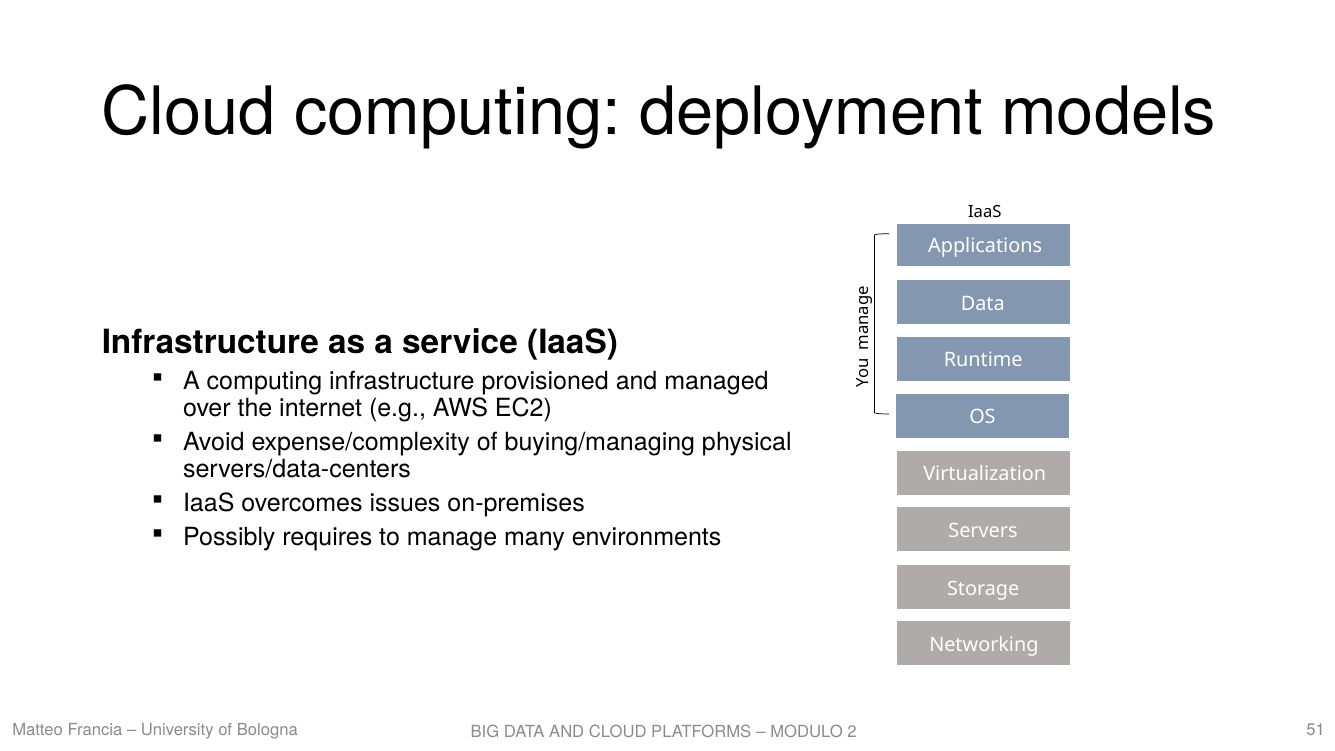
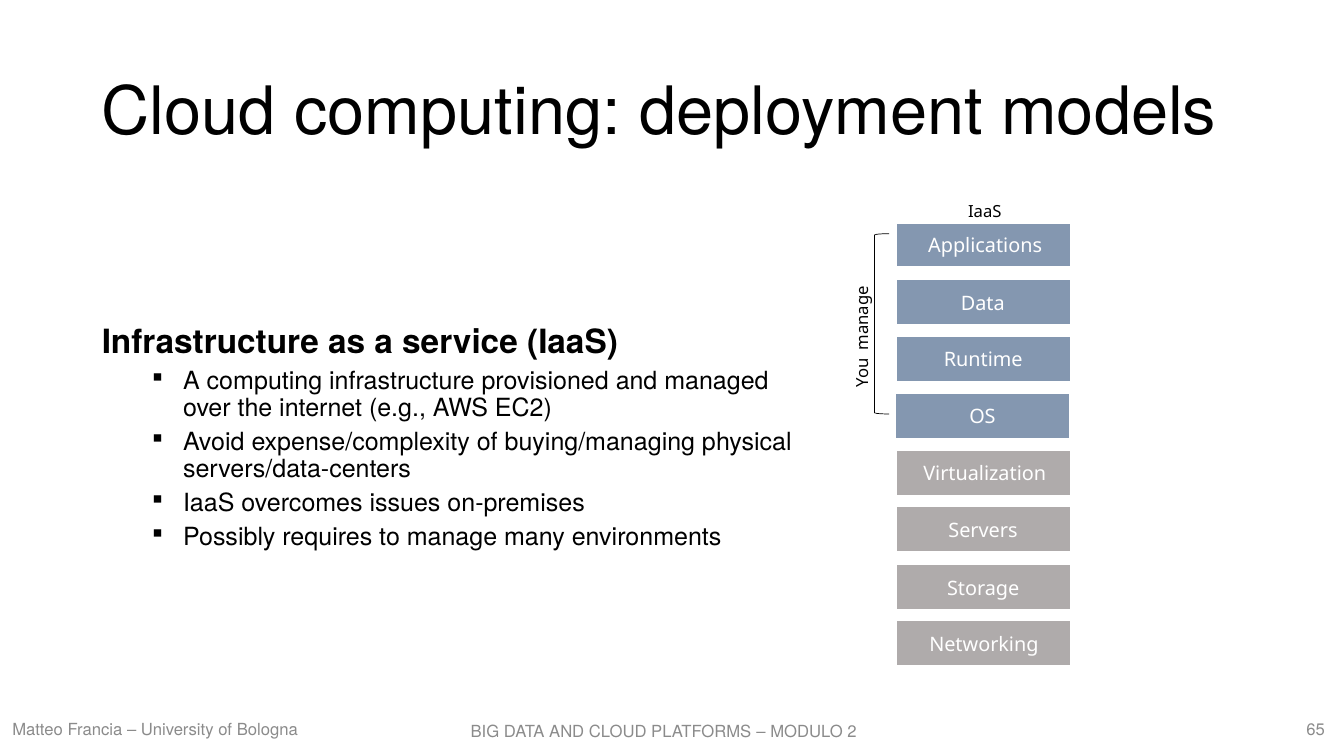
51: 51 -> 65 (1316, 730)
